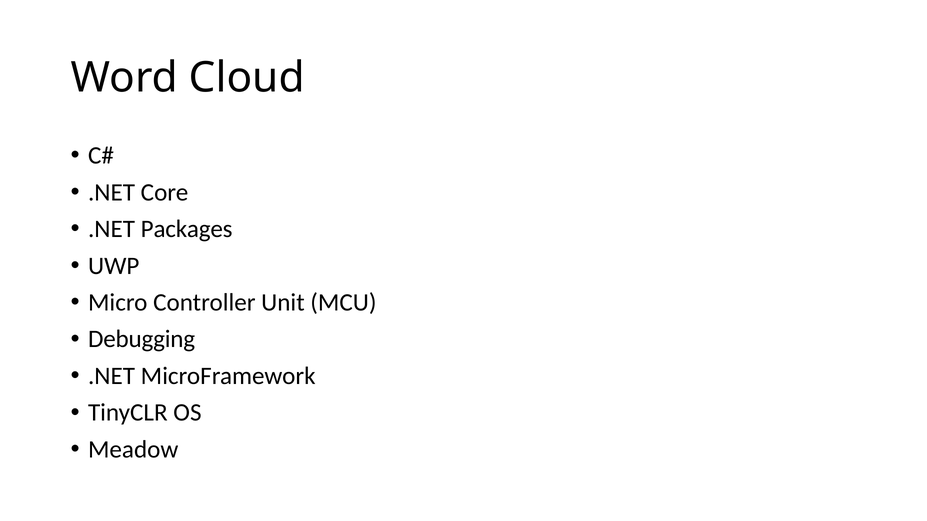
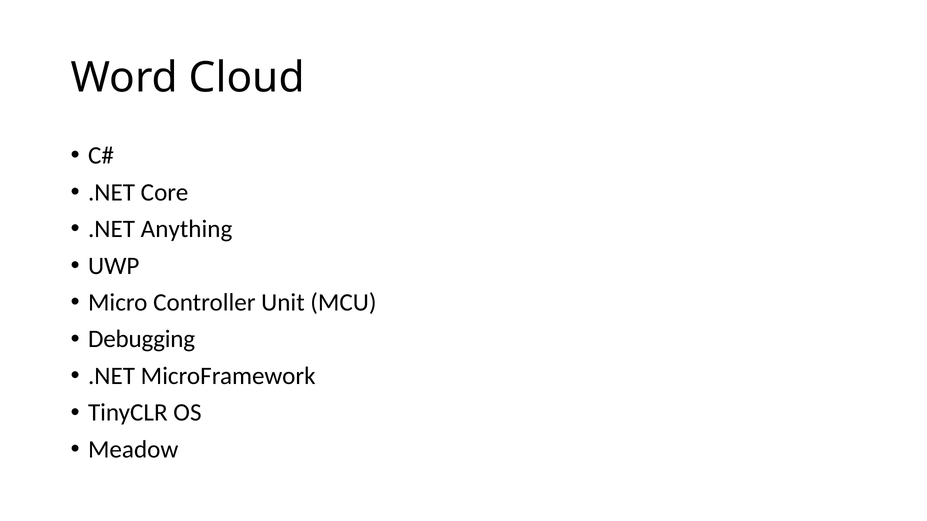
Packages: Packages -> Anything (187, 229)
